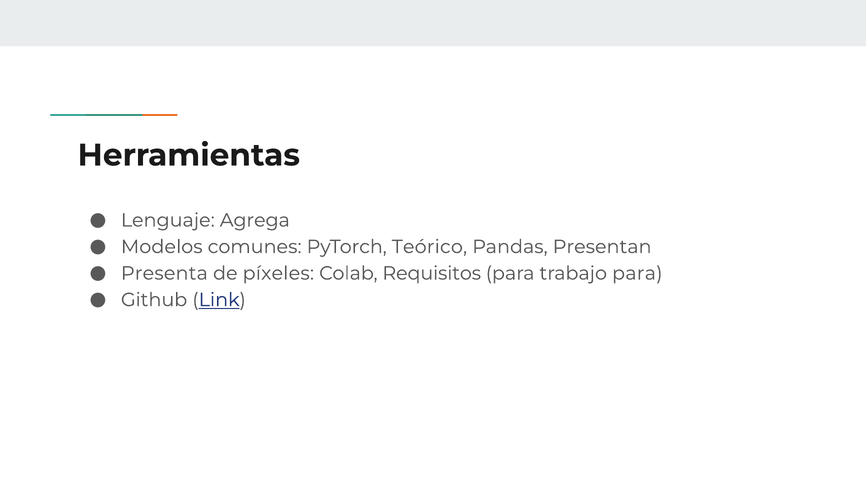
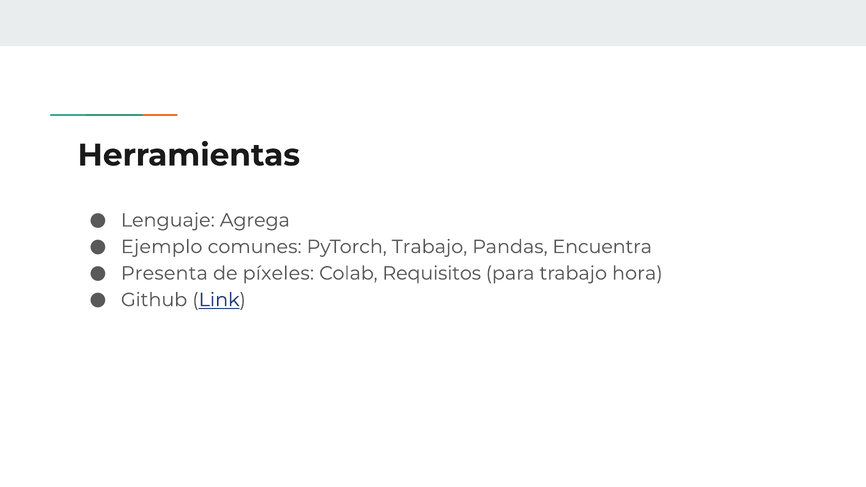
Modelos: Modelos -> Ejemplo (162, 247)
PyTorch Teórico: Teórico -> Trabajo (430, 247)
Presentan: Presentan -> Encuentra (602, 247)
trabajo para: para -> hora (637, 273)
